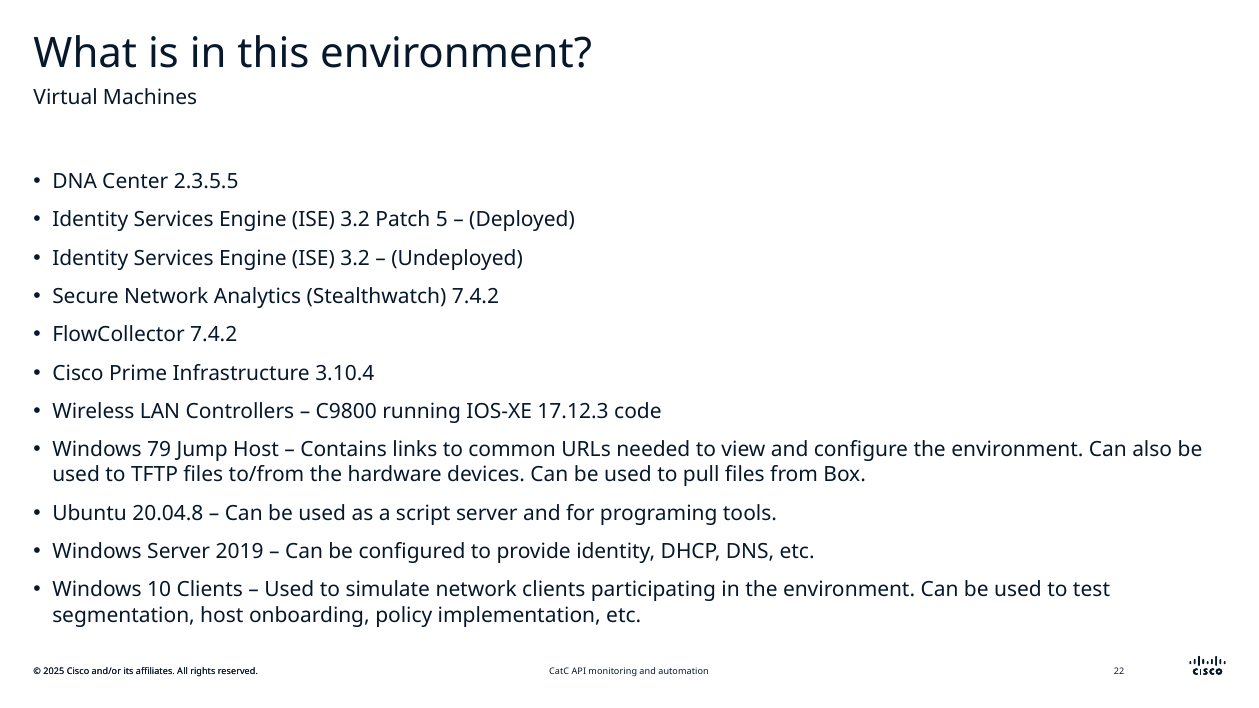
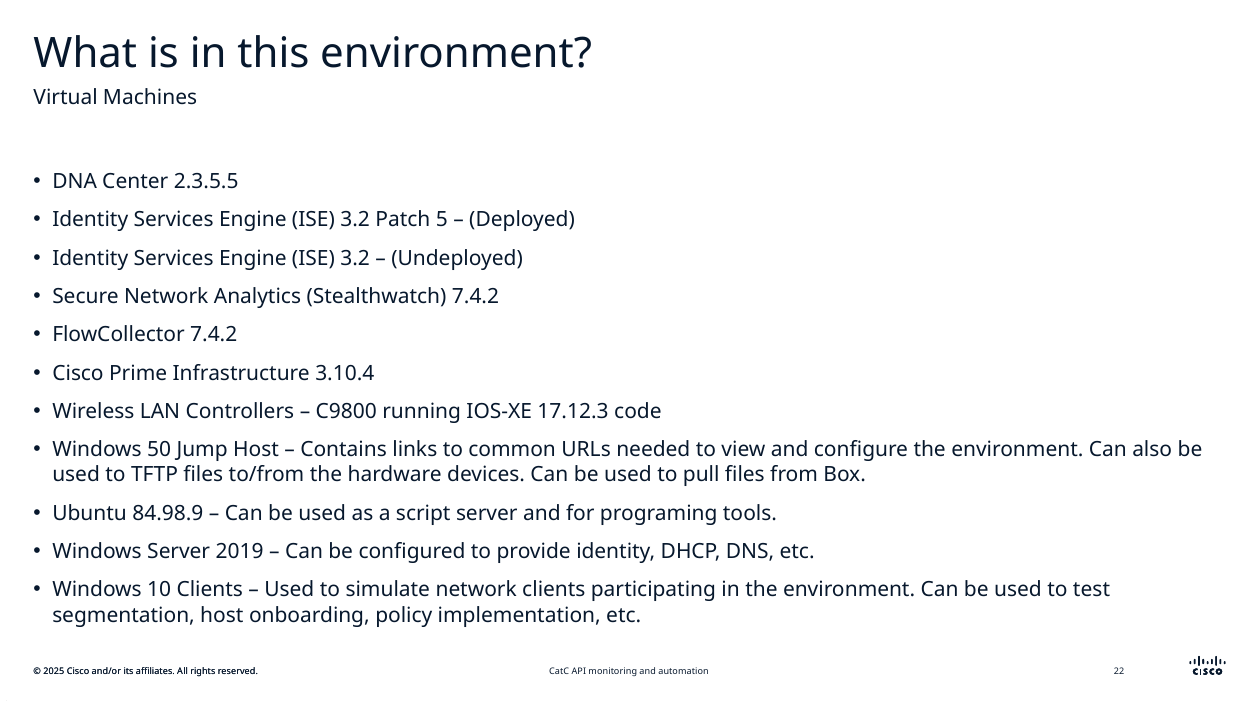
79: 79 -> 50 (159, 450)
20.04.8: 20.04.8 -> 84.98.9 (168, 513)
